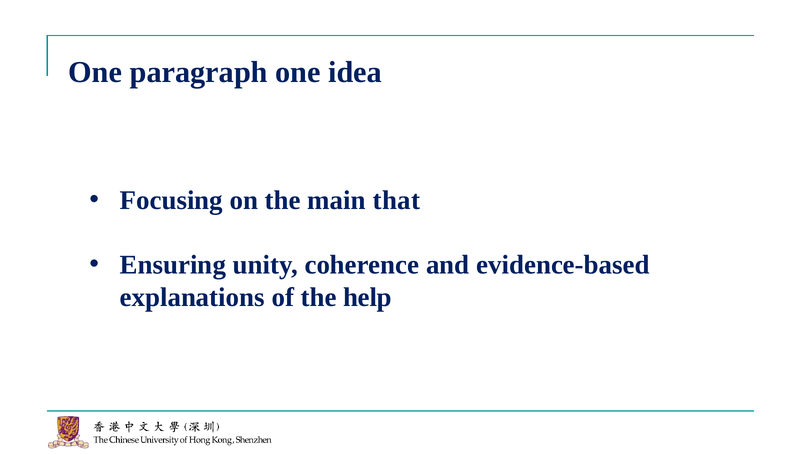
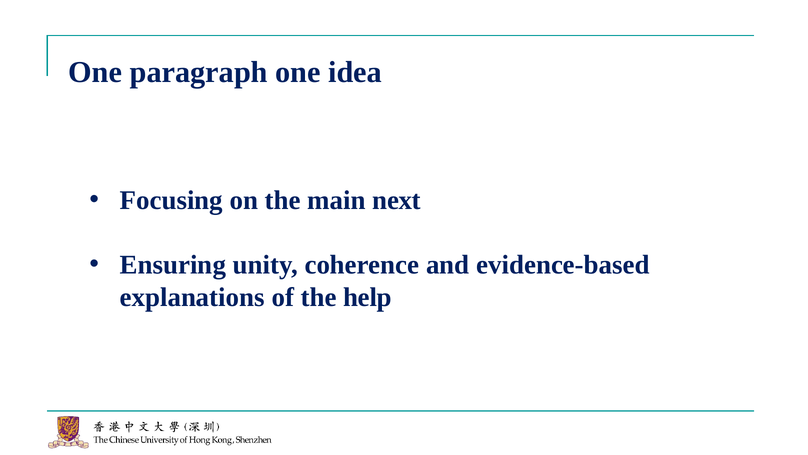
that: that -> next (397, 200)
